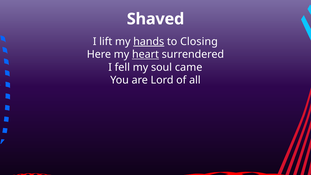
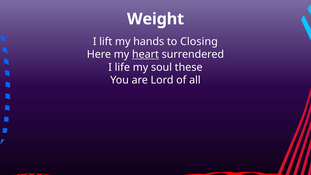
Shaved: Shaved -> Weight (156, 19)
hands underline: present -> none (149, 42)
fell: fell -> life (122, 67)
came: came -> these (189, 67)
